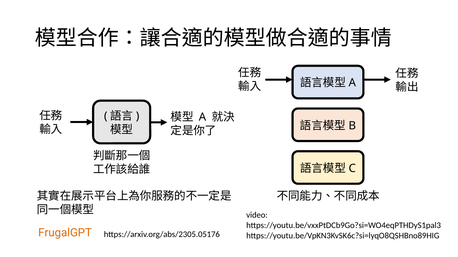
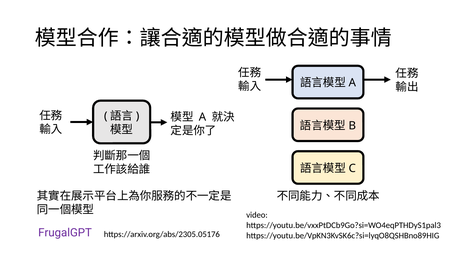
FrugalGPT colour: orange -> purple (65, 233)
